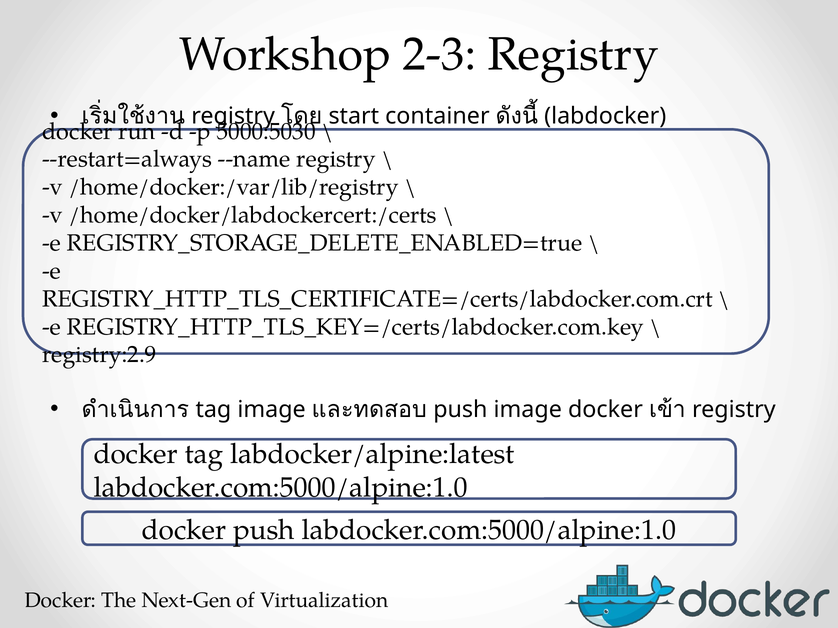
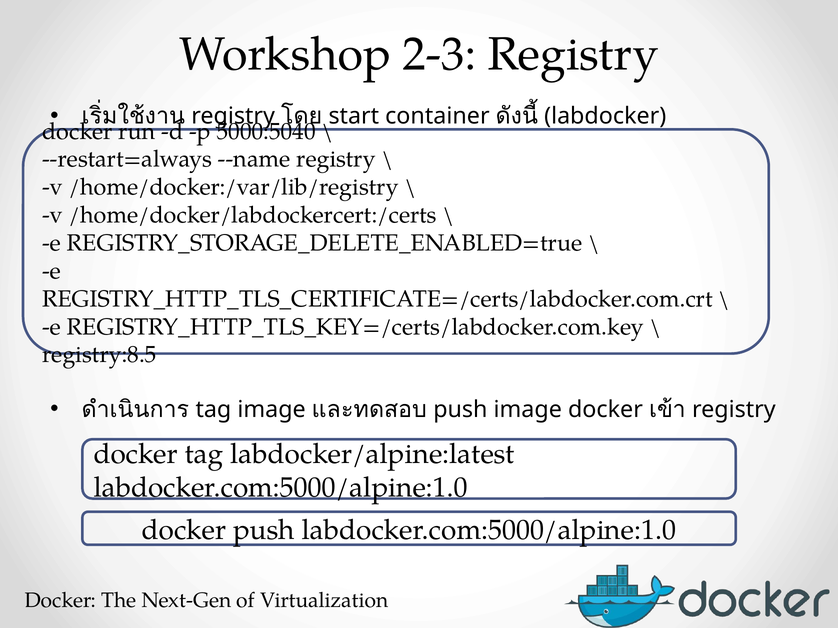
5000:5030: 5000:5030 -> 5000:5040 (266, 131)
registry:2.9: registry:2.9 -> registry:8.5 (99, 355)
